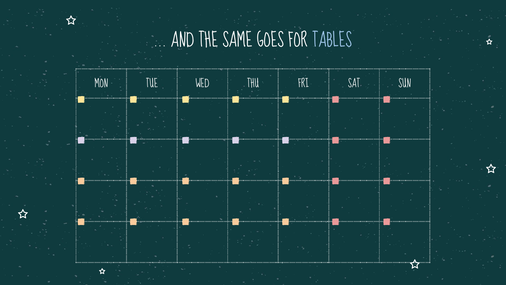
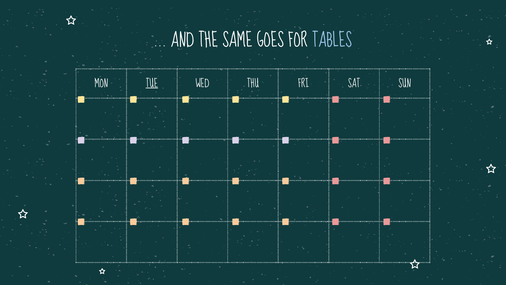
TUE underline: none -> present (152, 84)
